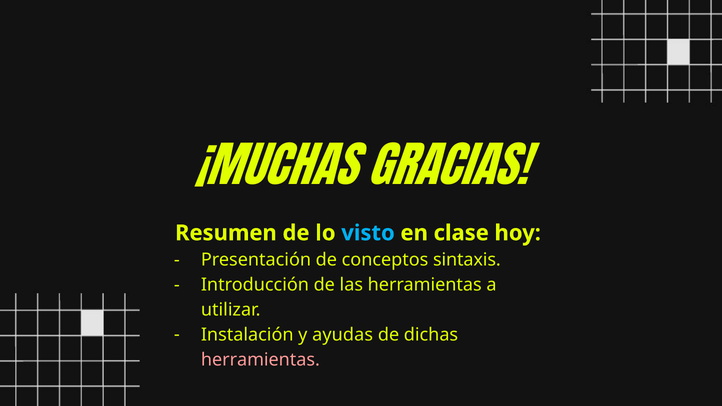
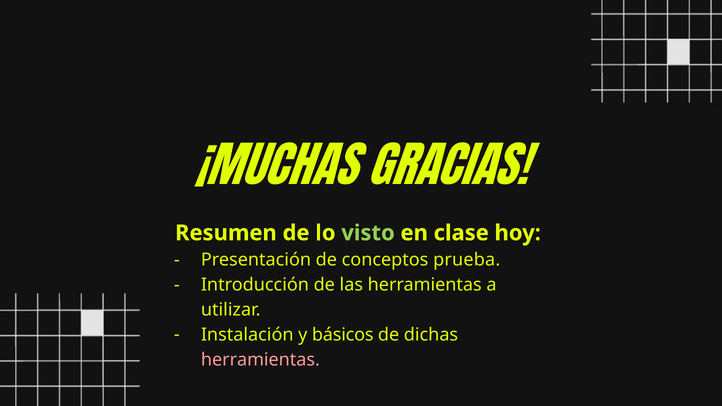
visto colour: light blue -> light green (368, 233)
sintaxis: sintaxis -> prueba (467, 260)
ayudas: ayudas -> básicos (343, 335)
